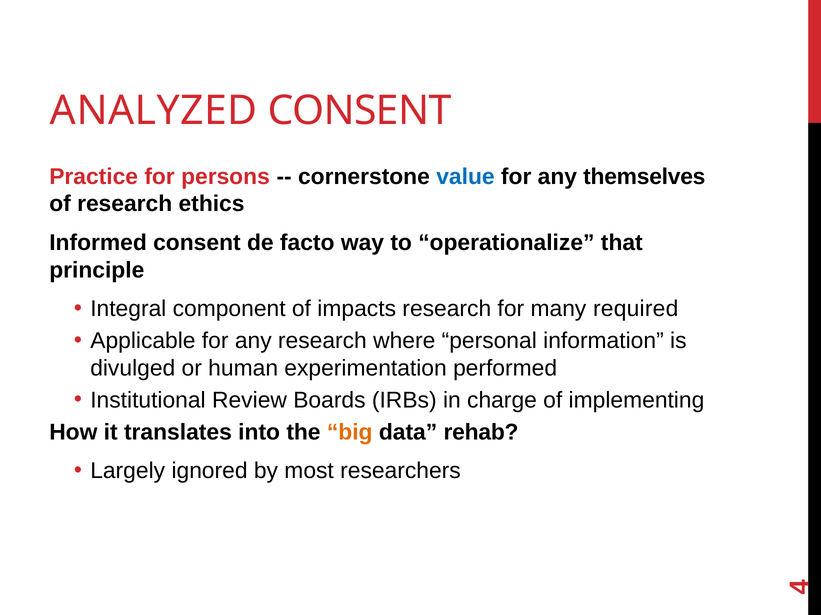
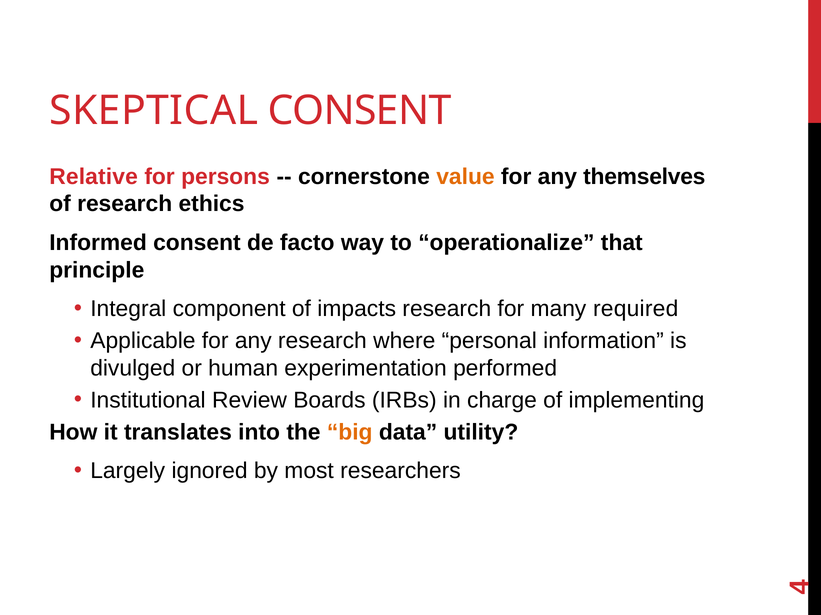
ANALYZED: ANALYZED -> SKEPTICAL (154, 111)
Practice: Practice -> Relative (94, 177)
value colour: blue -> orange (465, 177)
rehab: rehab -> utility (481, 433)
